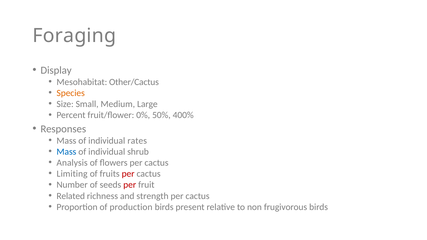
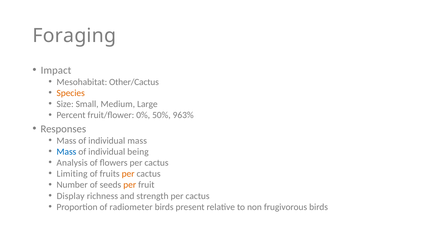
Display: Display -> Impact (56, 70)
400%: 400% -> 963% (183, 115)
individual rates: rates -> mass (137, 141)
shrub: shrub -> being (138, 152)
per colour: red -> orange (128, 174)
per colour: red -> orange (130, 185)
Related: Related -> Display (71, 196)
production: production -> radiometer (131, 207)
